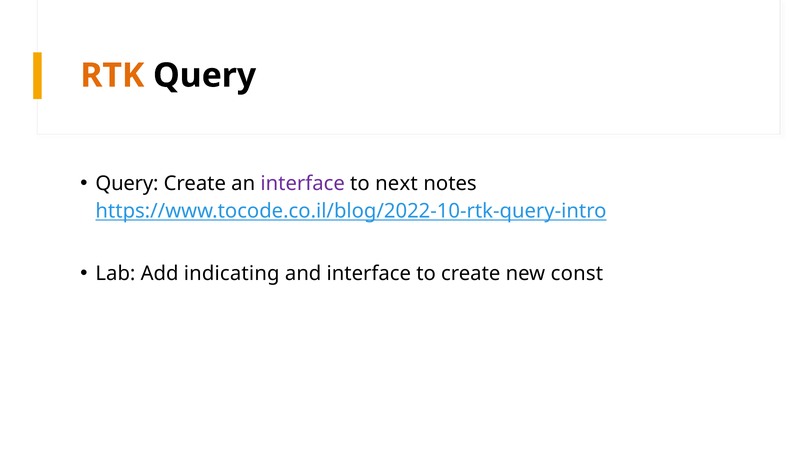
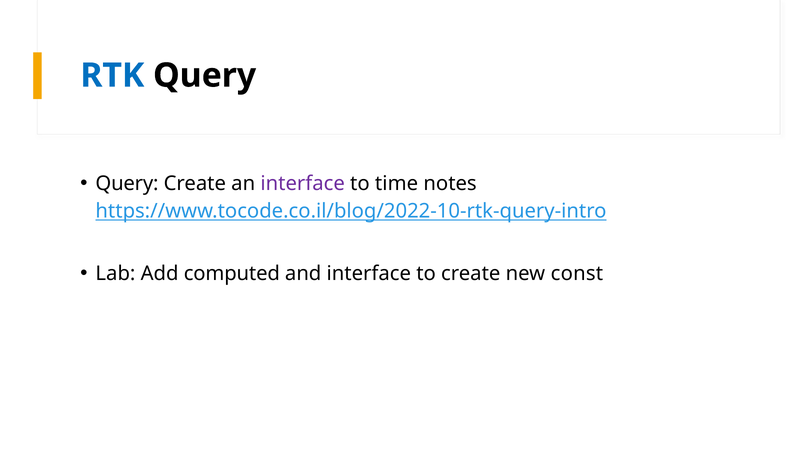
RTK colour: orange -> blue (112, 76)
next: next -> time (397, 184)
indicating: indicating -> computed (232, 274)
